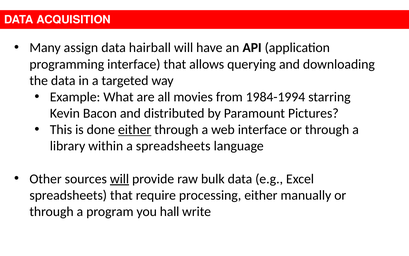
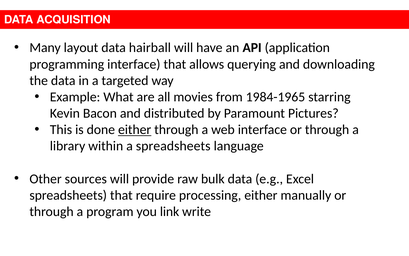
assign: assign -> layout (81, 48)
1984-1994: 1984-1994 -> 1984-1965 (275, 97)
will underline: present -> none (120, 179)
hall: hall -> link (170, 211)
